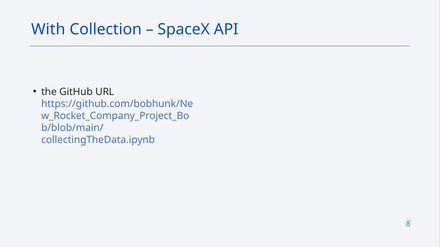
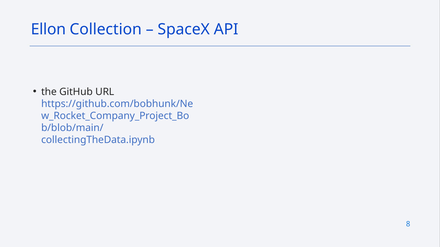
With: With -> Ellon (48, 29)
